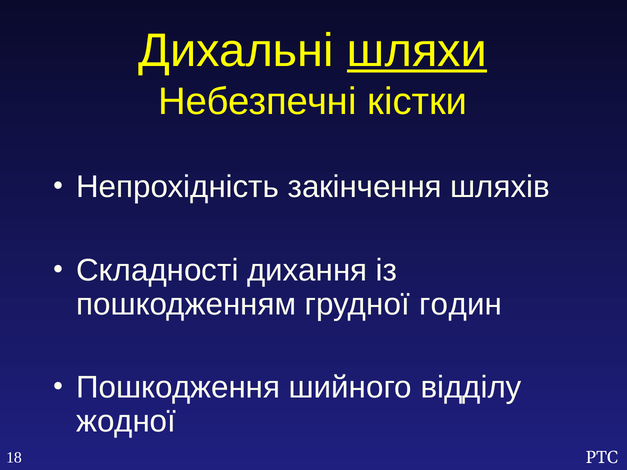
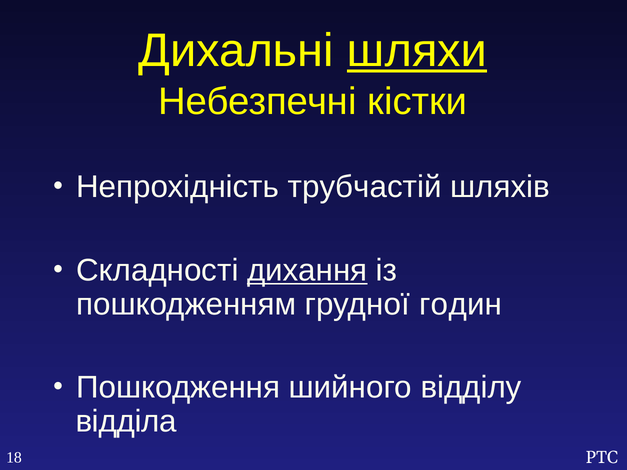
закінчення: закінчення -> трубчастій (365, 187)
дихання underline: none -> present (307, 270)
жодної: жодної -> відділа (126, 422)
